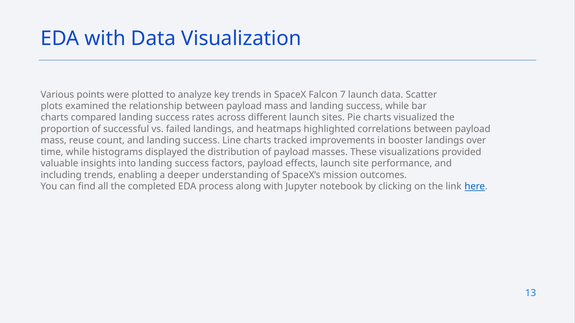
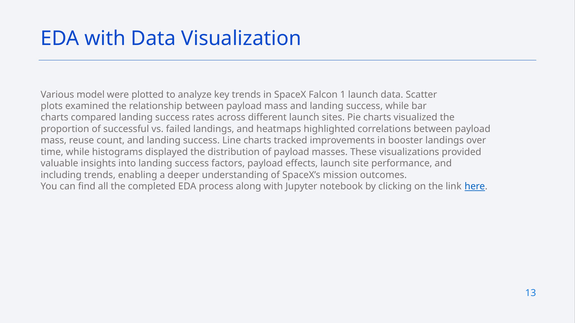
points: points -> model (91, 95)
7: 7 -> 1 (343, 95)
